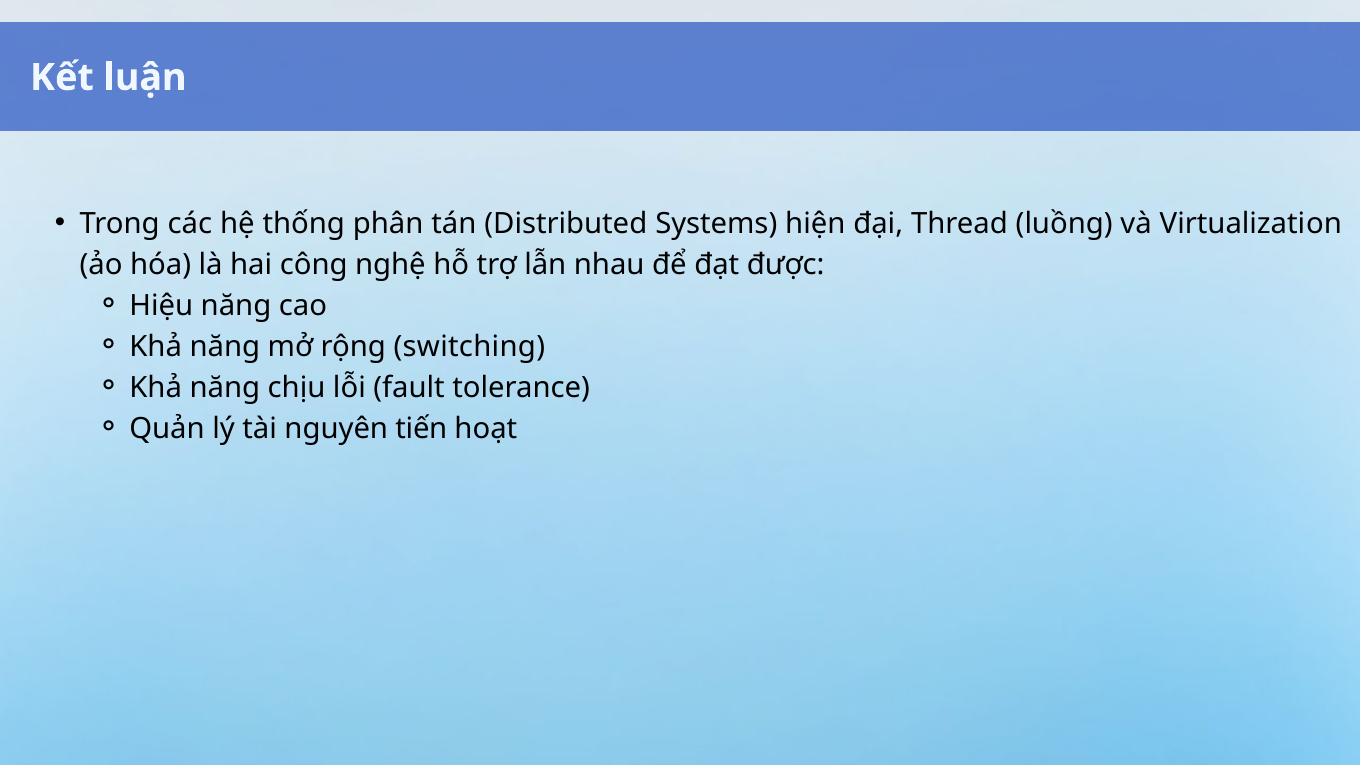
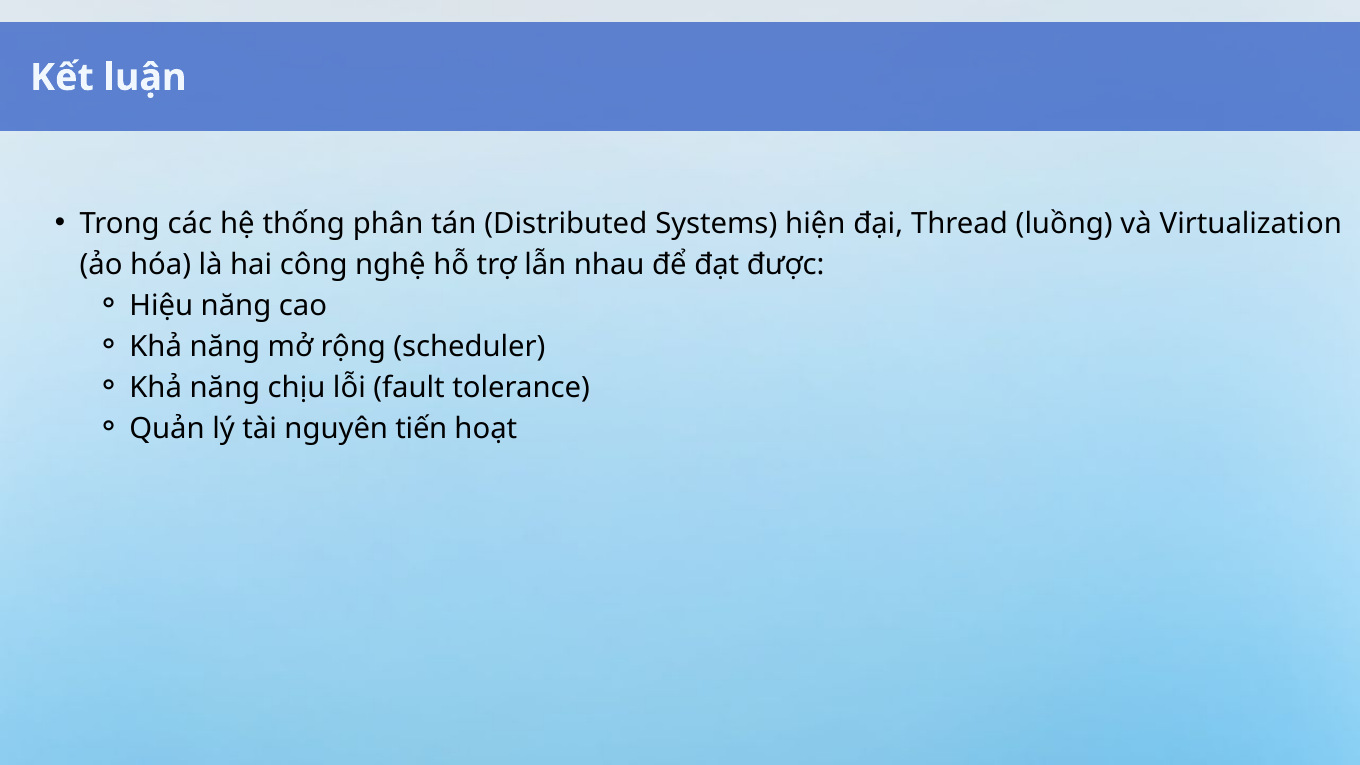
switching: switching -> scheduler (469, 346)
